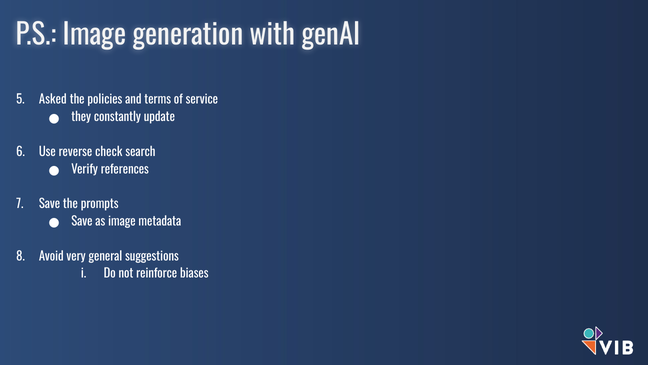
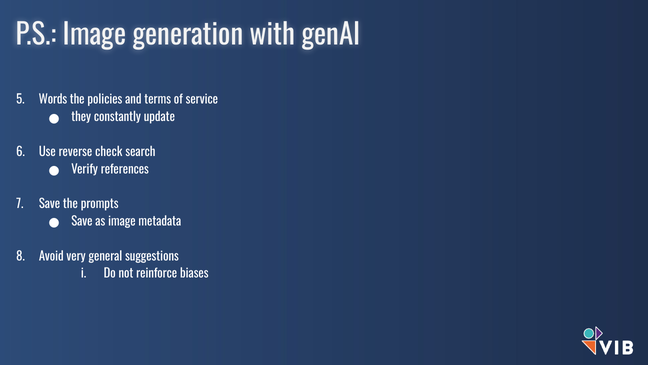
Asked: Asked -> Words (53, 100)
